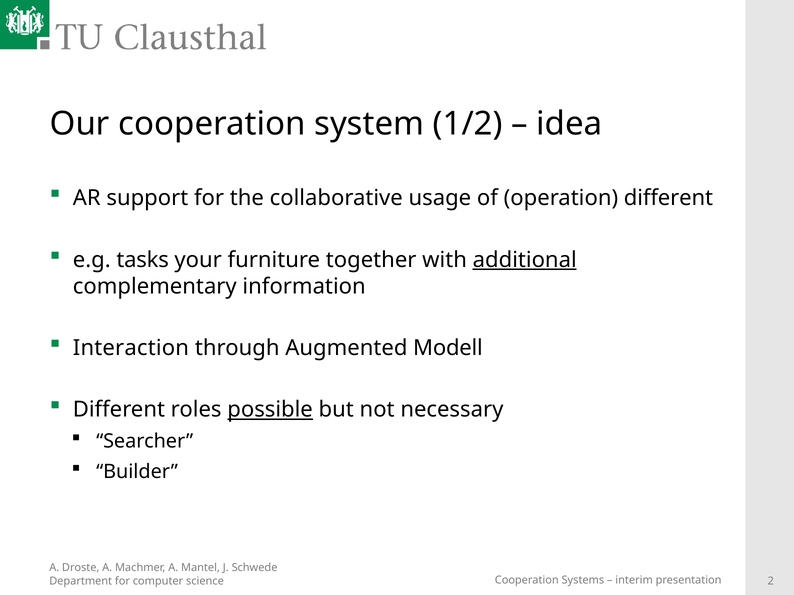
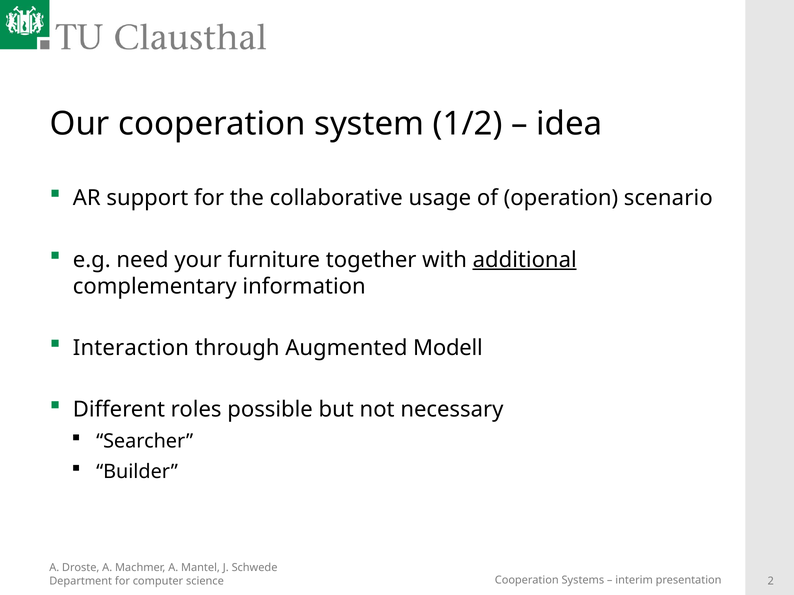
operation different: different -> scenario (668, 198)
tasks: tasks -> need (143, 260)
possible underline: present -> none (270, 410)
